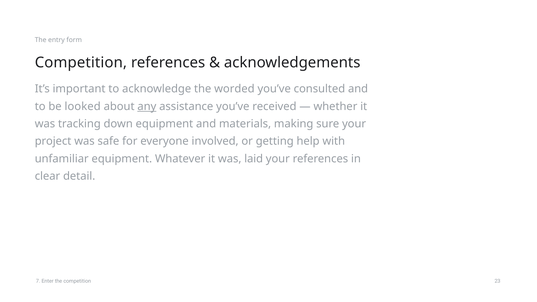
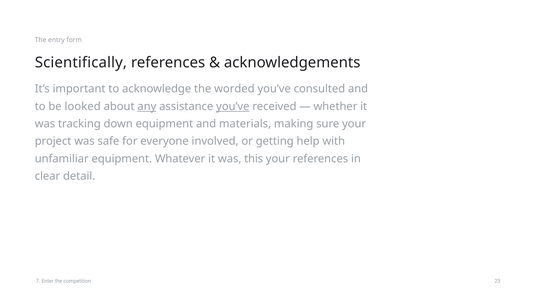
Competition: Competition -> Scientifically (81, 63)
you’ve underline: none -> present (233, 106)
laid: laid -> this (254, 159)
